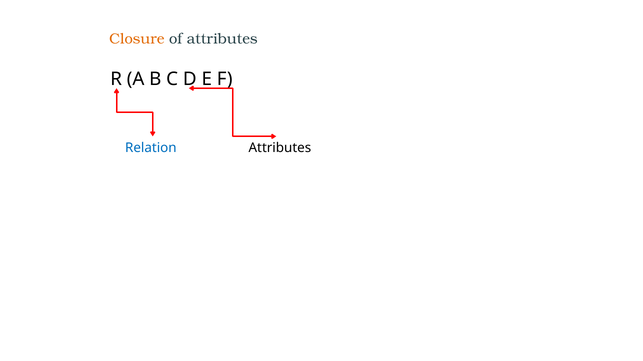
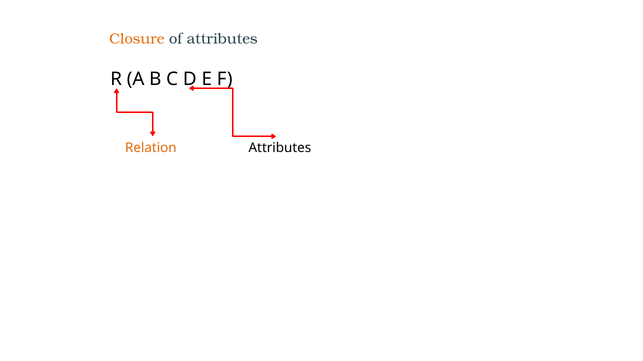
Relation colour: blue -> orange (151, 148)
